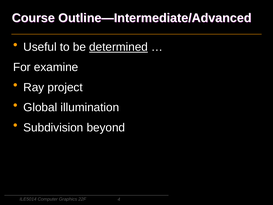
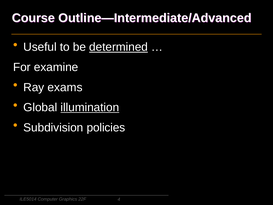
project: project -> exams (65, 87)
illumination underline: none -> present (90, 107)
beyond: beyond -> policies (106, 127)
